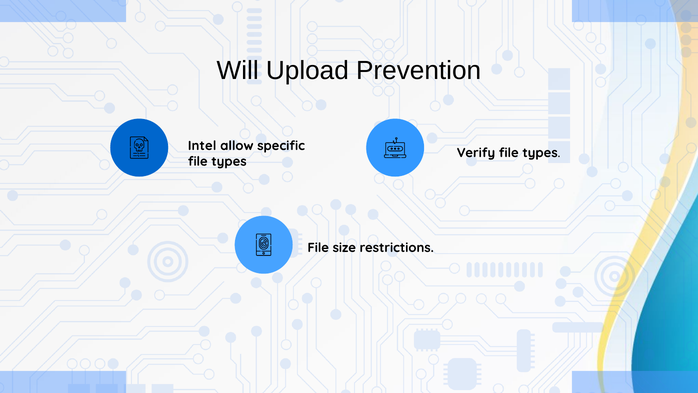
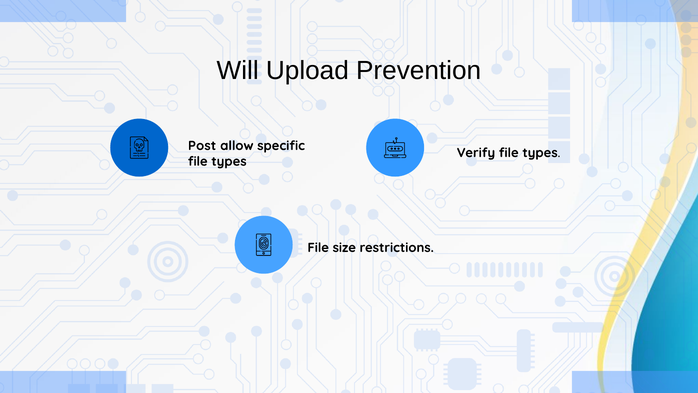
Intel: Intel -> Post (202, 146)
